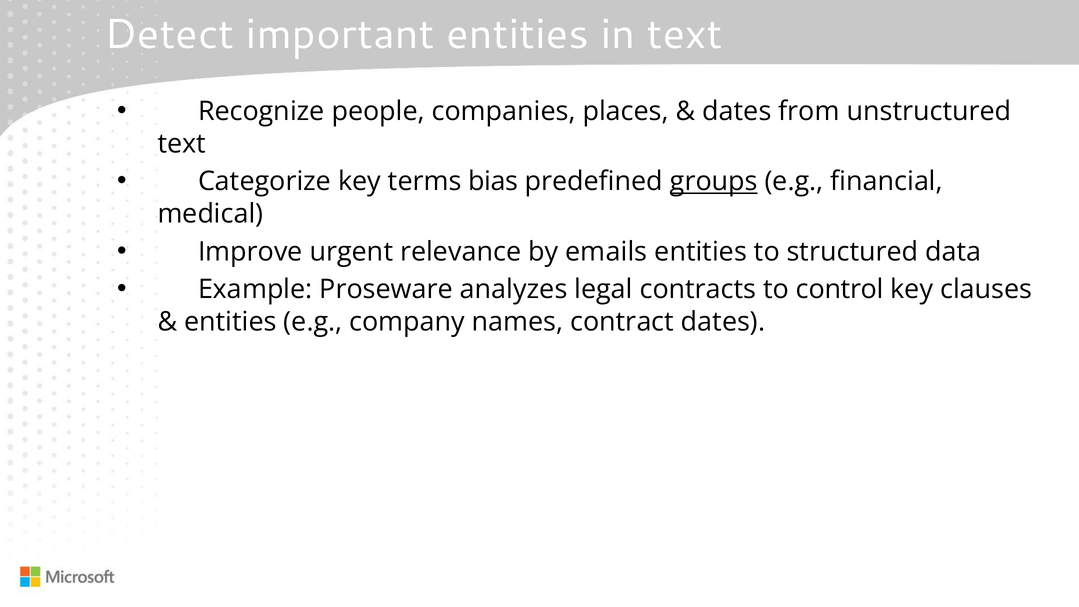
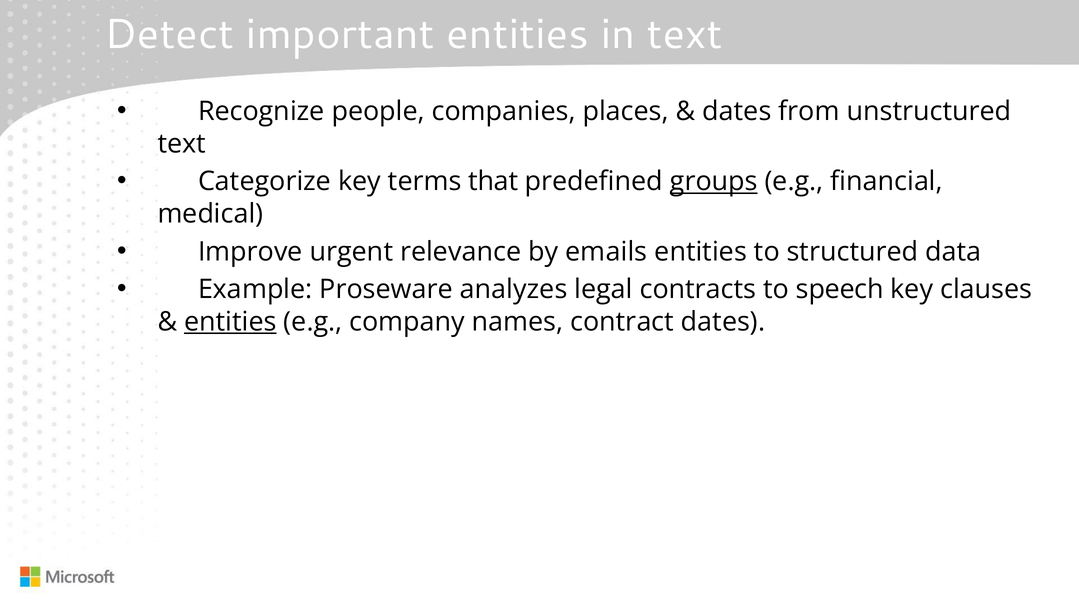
bias: bias -> that (493, 181)
control: control -> speech (840, 289)
entities underline: none -> present (230, 322)
